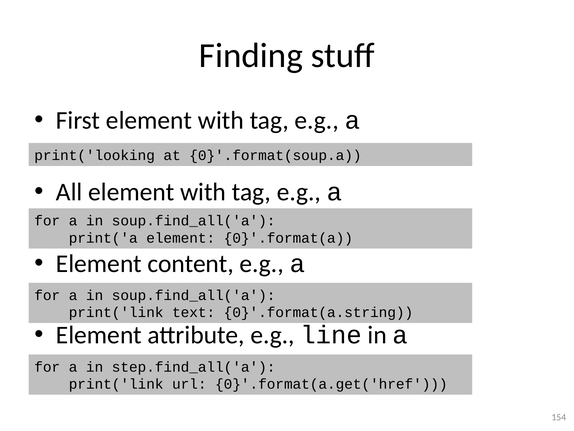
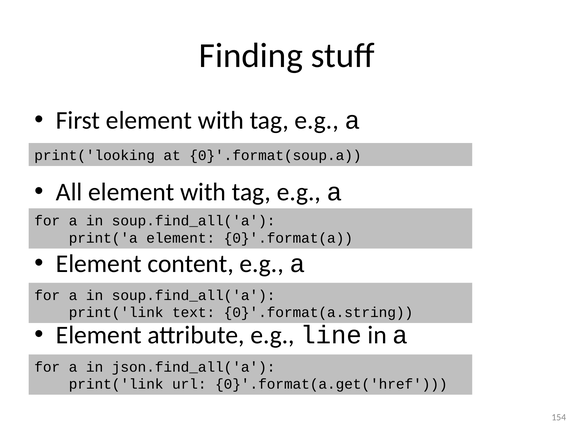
step.find_all('a: step.find_all('a -> json.find_all('a (194, 367)
